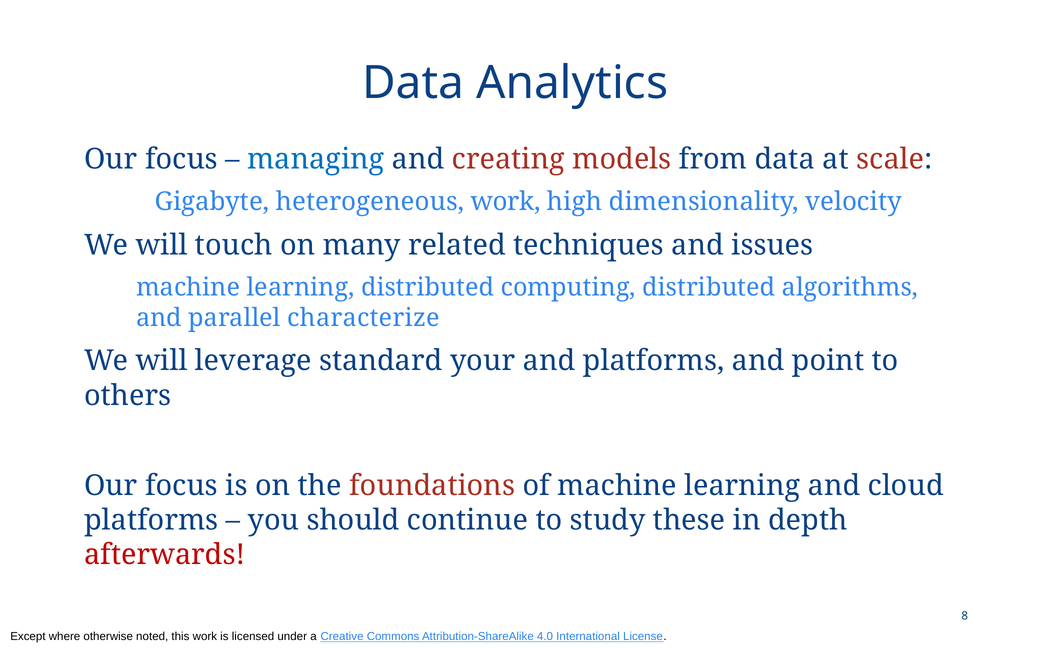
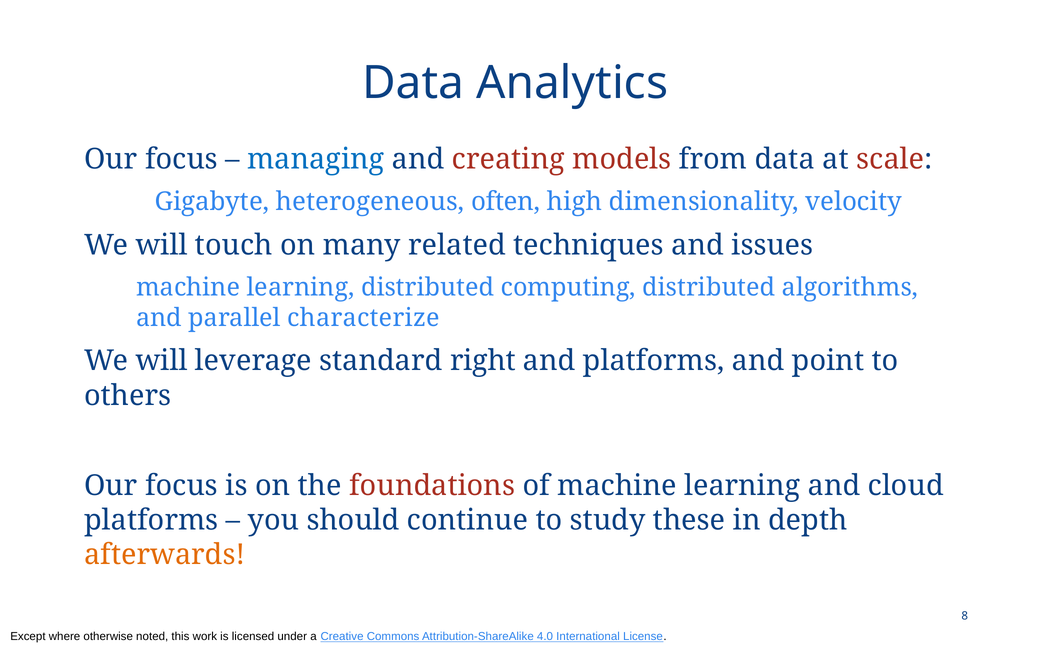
heterogeneous work: work -> often (506, 202)
your: your -> right (483, 361)
afterwards colour: red -> orange (165, 555)
